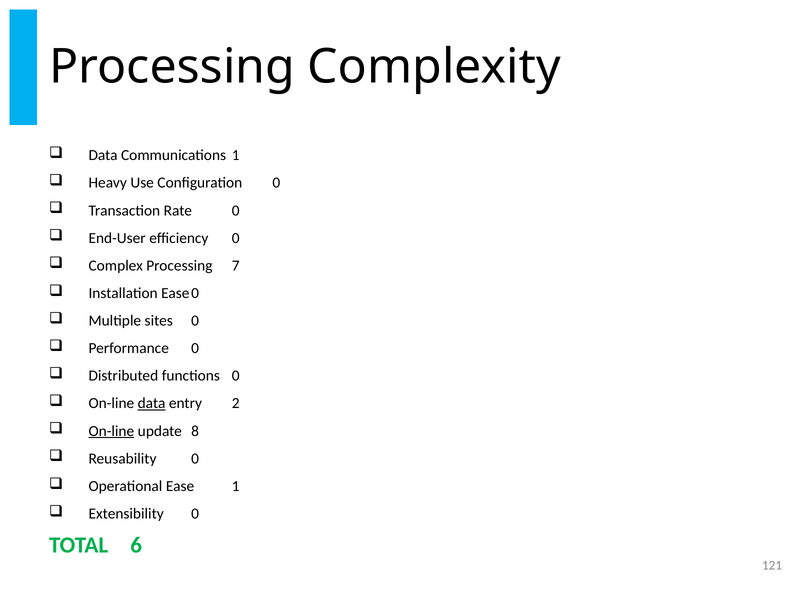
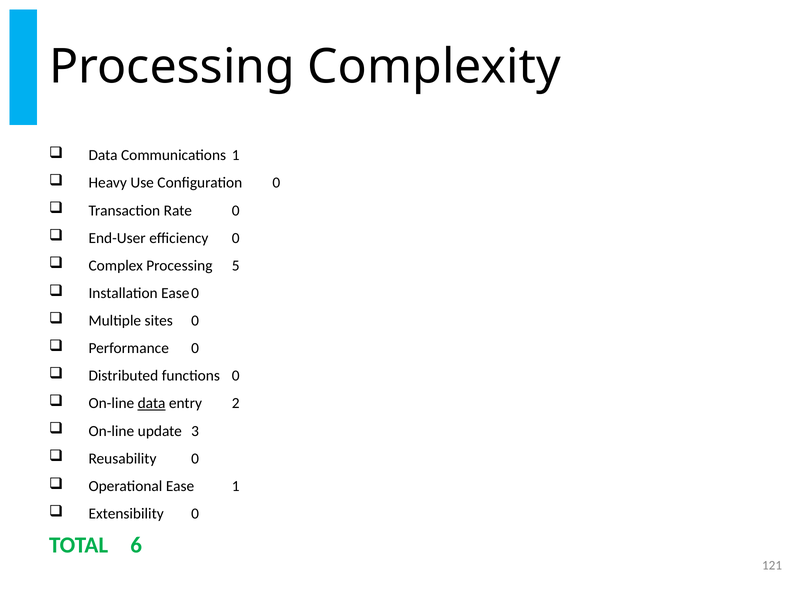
7: 7 -> 5 (236, 266)
On-line underline: present -> none (111, 431)
8: 8 -> 3 (195, 431)
